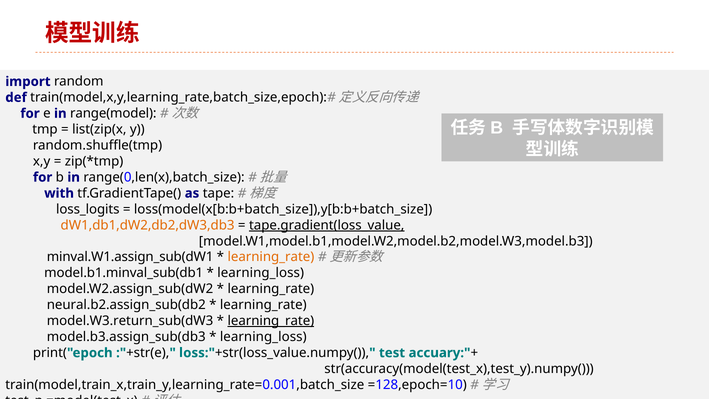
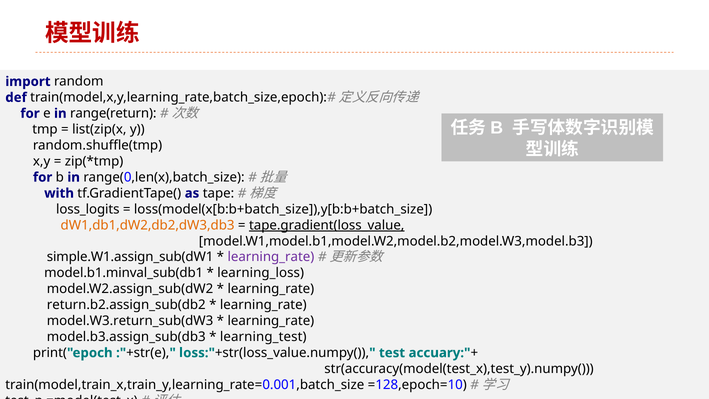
range(model: range(model -> range(return (113, 113)
minval.W1.assign_sub(dW1: minval.W1.assign_sub(dW1 -> simple.W1.assign_sub(dW1 (130, 257)
learning_rate colour: orange -> purple (271, 257)
neural.b2.assign_sub(db2: neural.b2.assign_sub(db2 -> return.b2.assign_sub(db2 (126, 305)
learning_rate underline: present -> none (271, 321)
learning_loss: learning_loss -> learning_test (263, 337)
